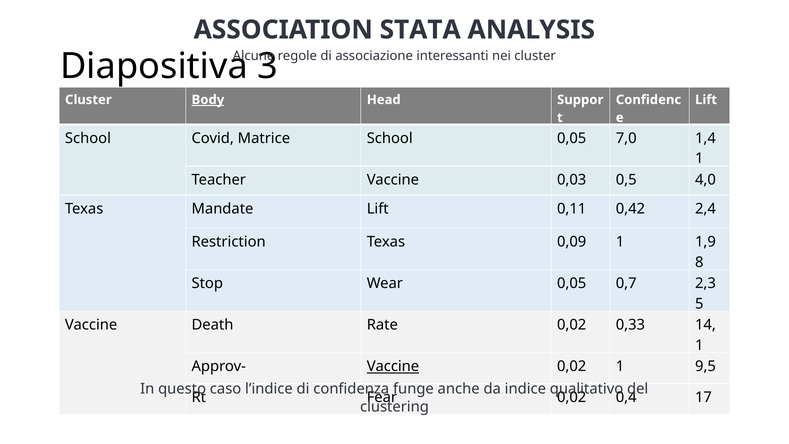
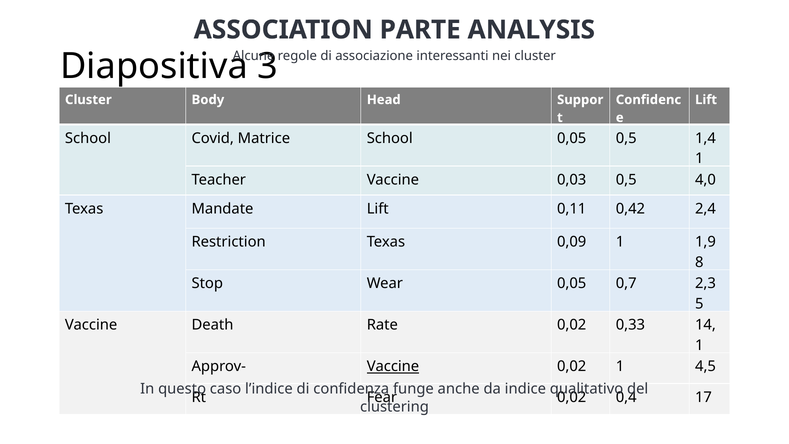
STATA: STATA -> PARTE (420, 30)
Body underline: present -> none (208, 100)
0,05 7,0: 7,0 -> 0,5 (626, 138)
9,5: 9,5 -> 4,5 (706, 366)
